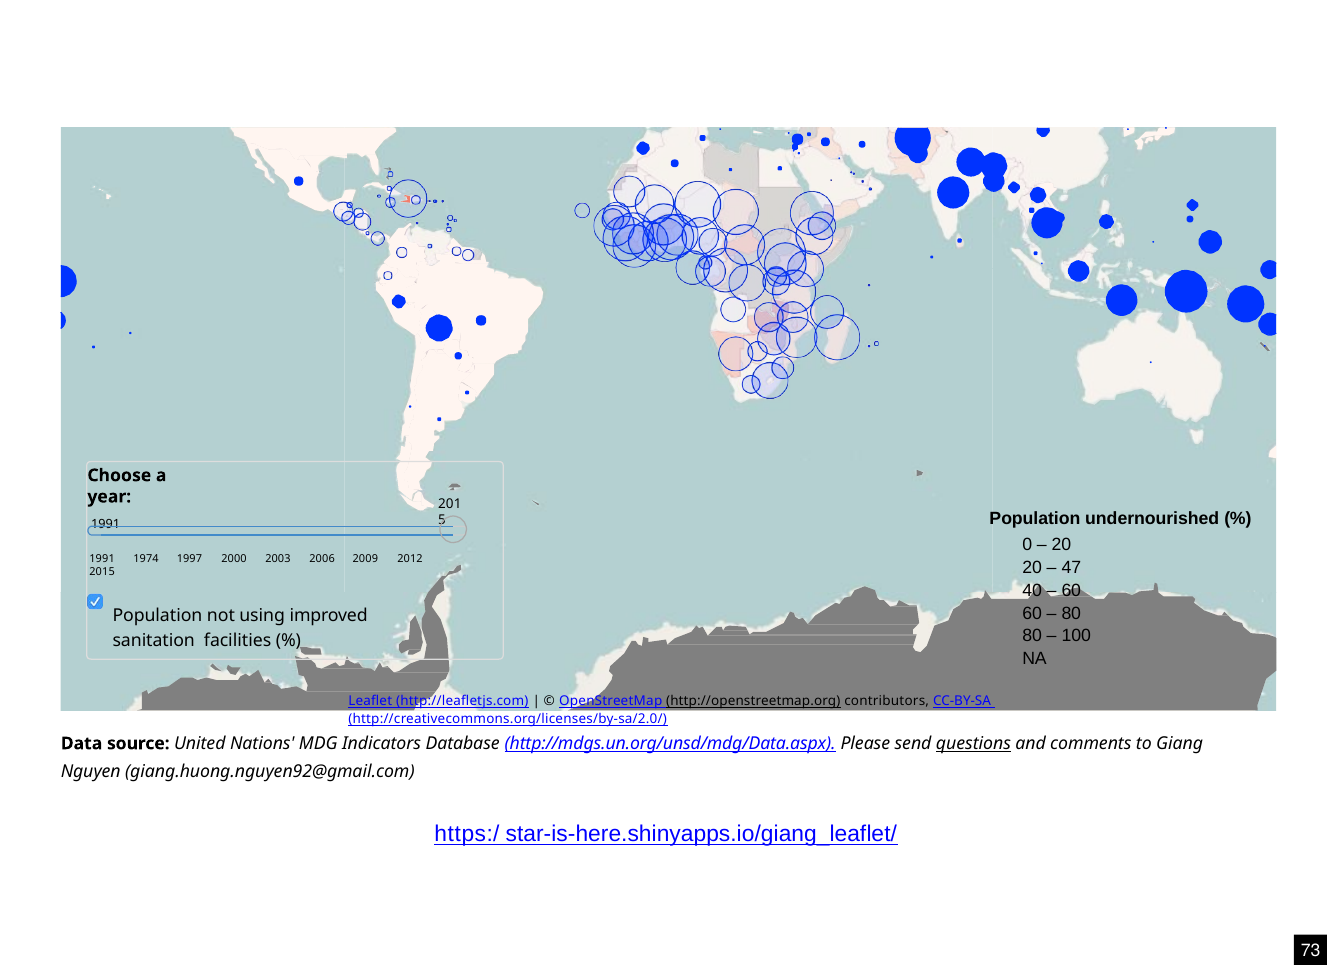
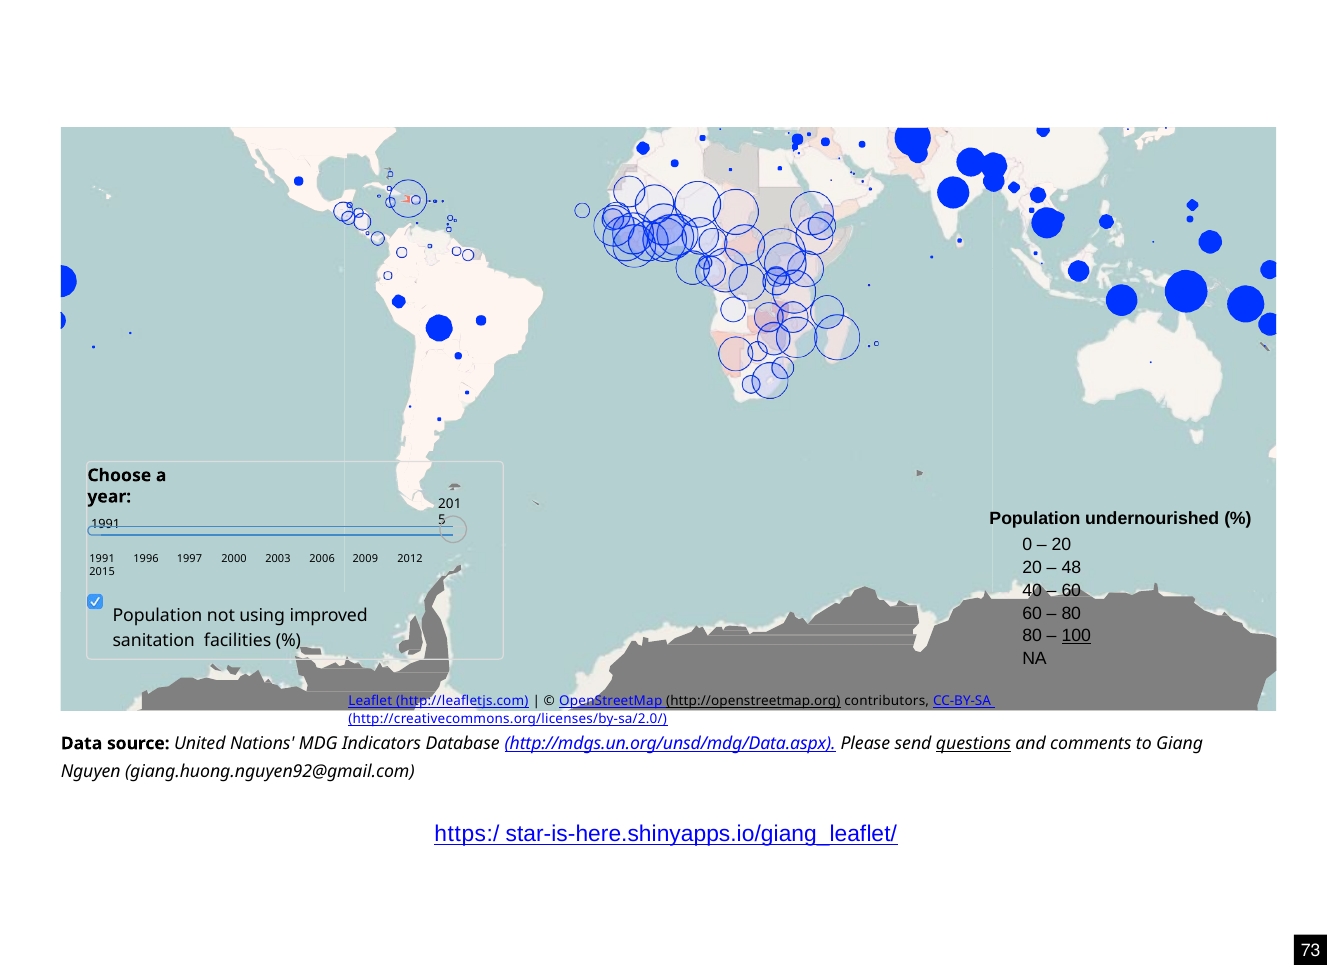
1974: 1974 -> 1996 (146, 558)
47: 47 -> 48 (1071, 568)
100 underline: none -> present (1076, 636)
